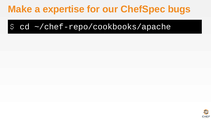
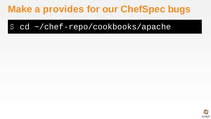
expertise: expertise -> provides (63, 9)
